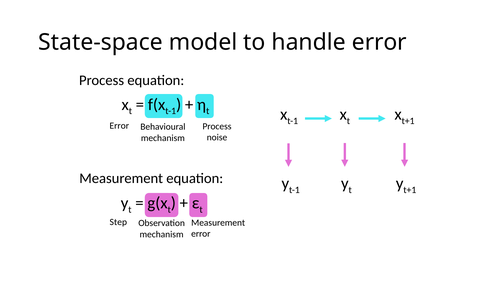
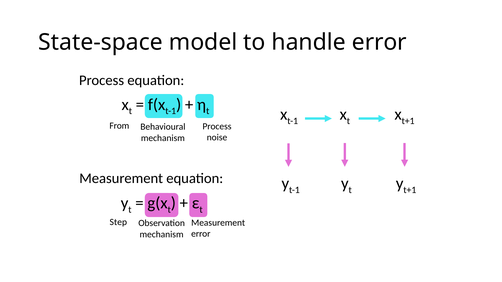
Error: Error -> From (119, 126)
